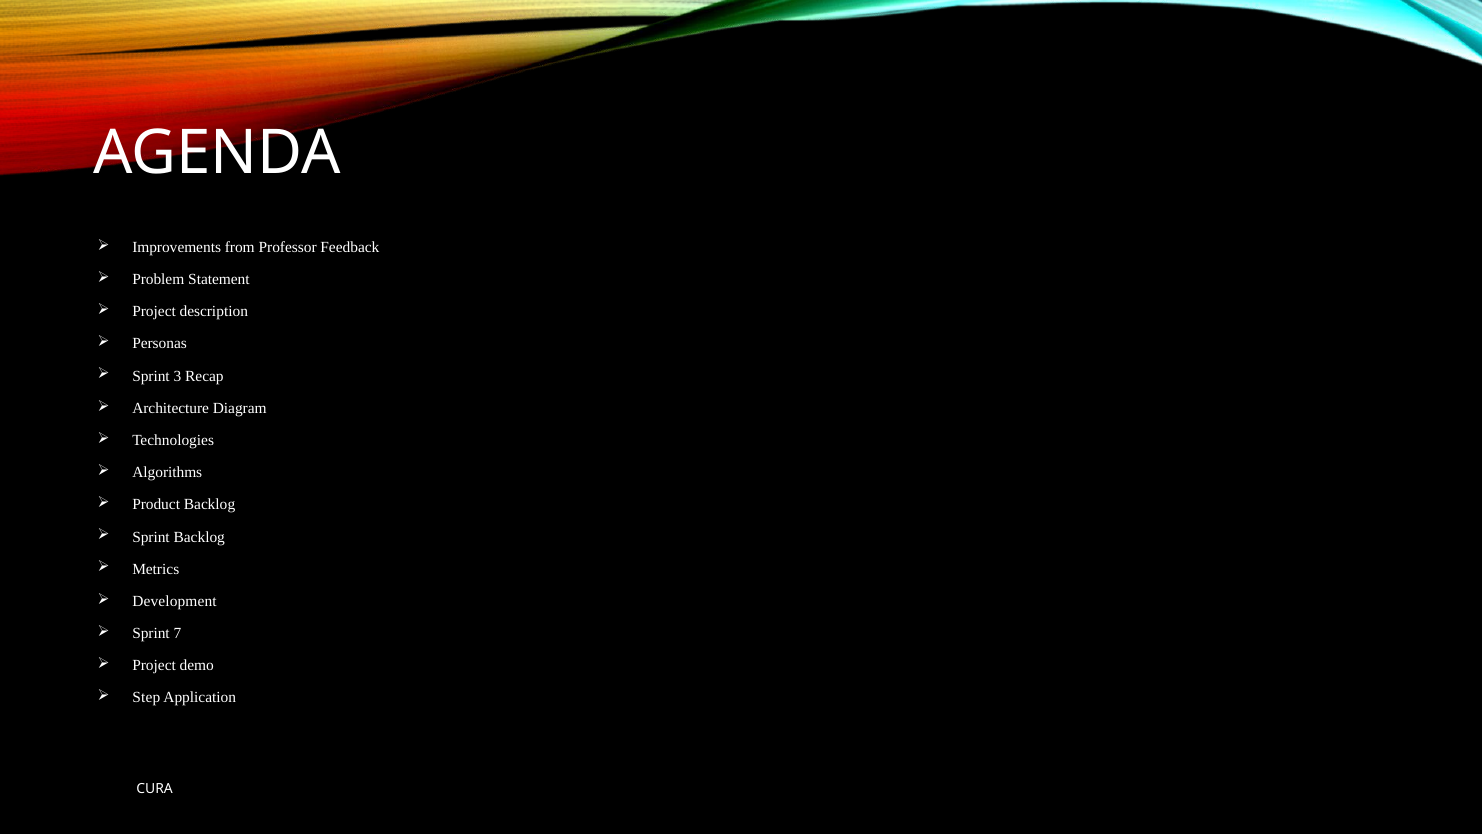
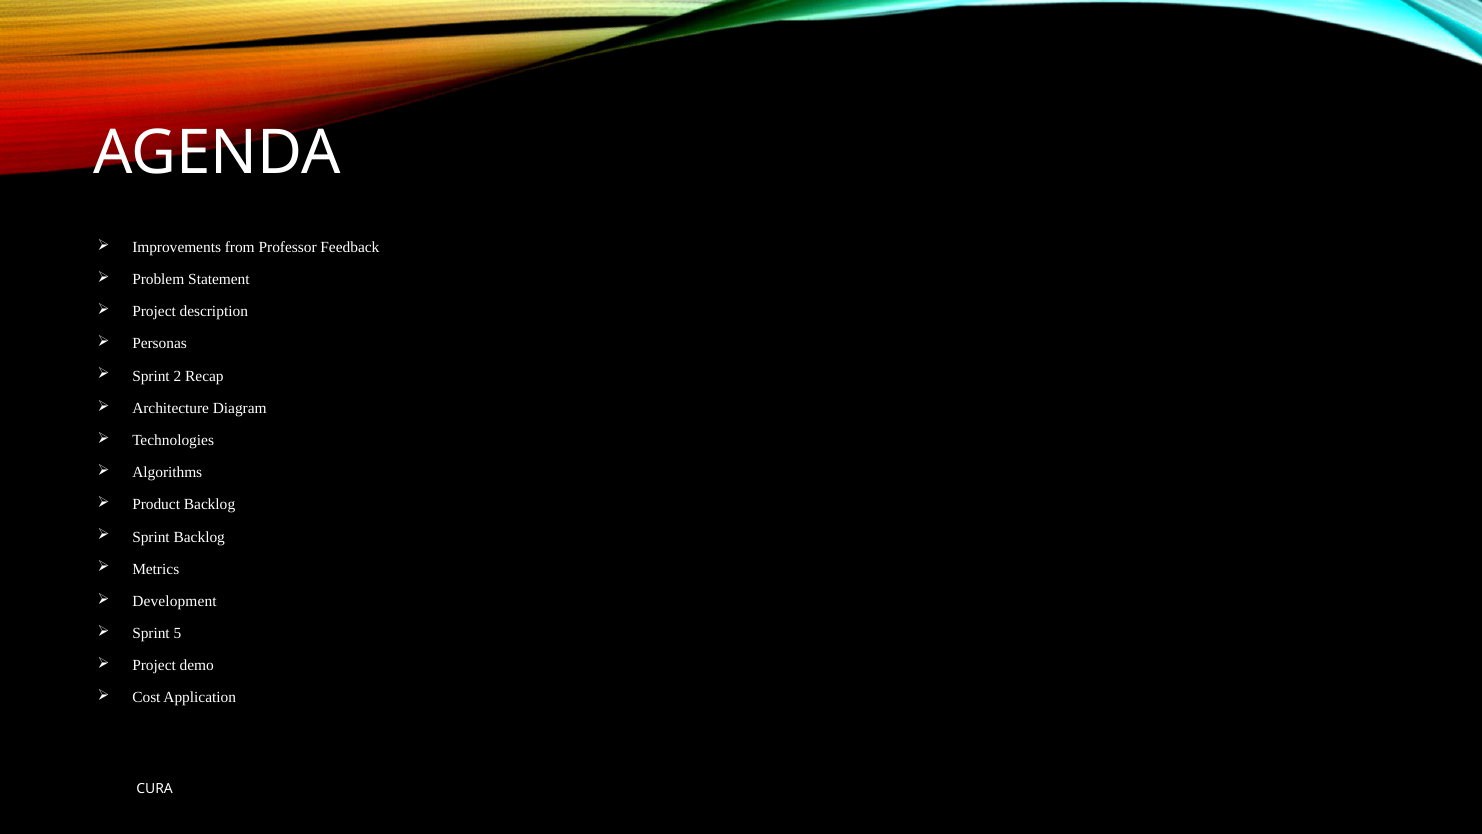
3: 3 -> 2 (177, 376)
7: 7 -> 5 (177, 633)
Step: Step -> Cost (146, 698)
